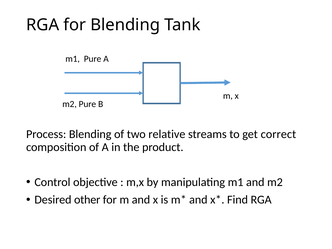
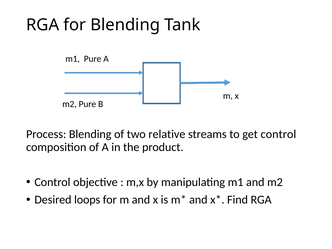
get correct: correct -> control (278, 134)
other: other -> loops (87, 200)
